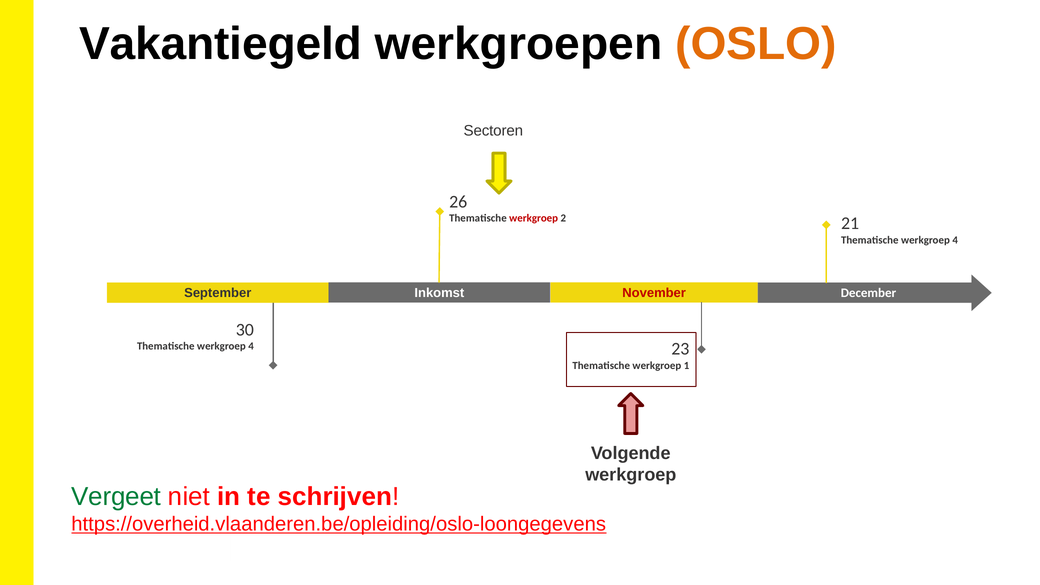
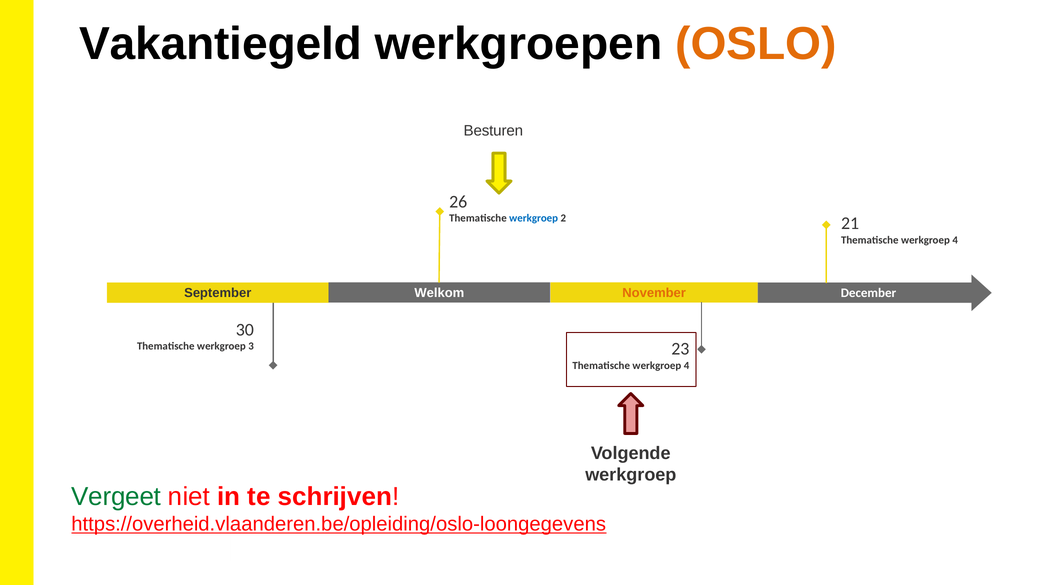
Sectoren: Sectoren -> Besturen (493, 131)
werkgroep colour: red -> blue (534, 218)
November colour: red -> orange (654, 293)
Inkomst: Inkomst -> Welkom (439, 293)
4: 4 -> 3 (251, 346)
1: 1 -> 4 (687, 365)
